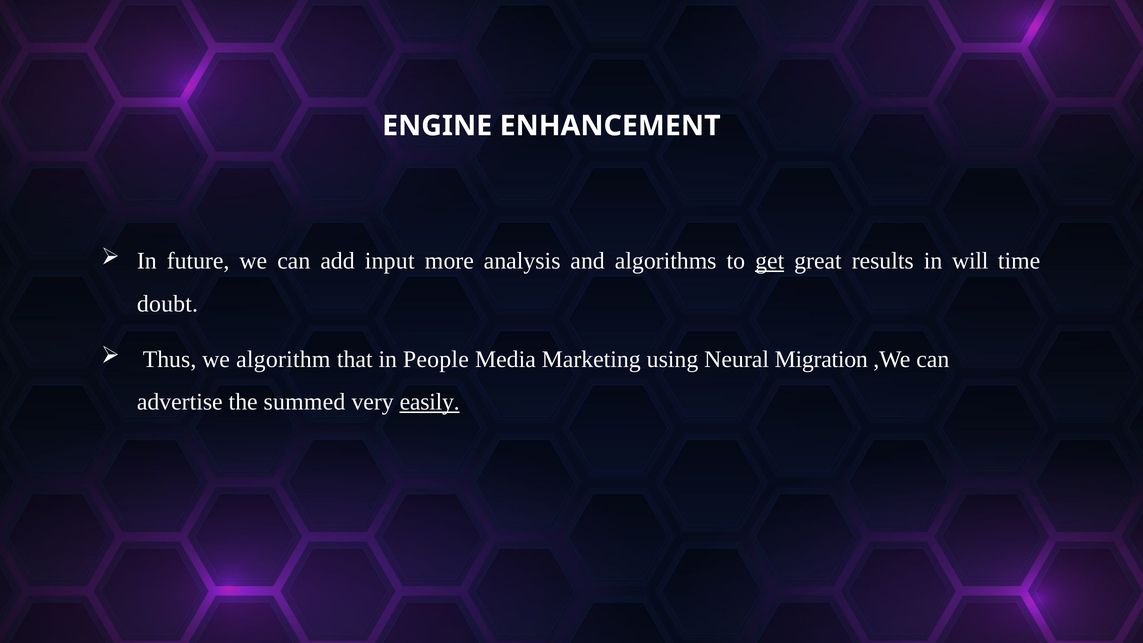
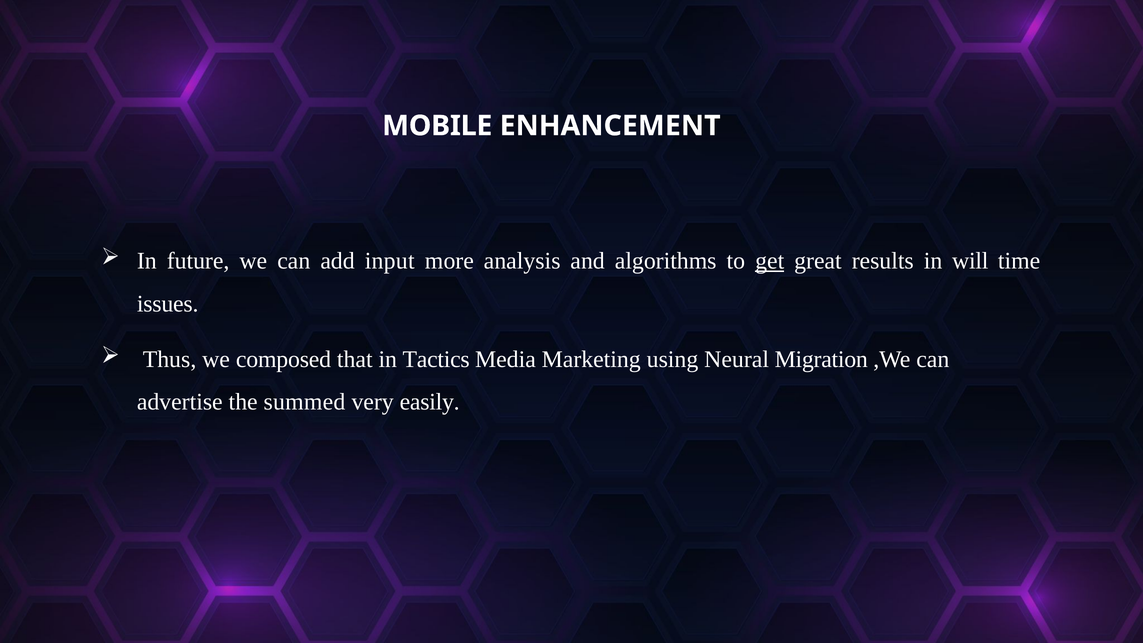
ENGINE: ENGINE -> MOBILE (437, 126)
doubt: doubt -> issues (168, 304)
algorithm: algorithm -> composed (284, 359)
People: People -> Tactics (436, 359)
easily underline: present -> none (430, 402)
